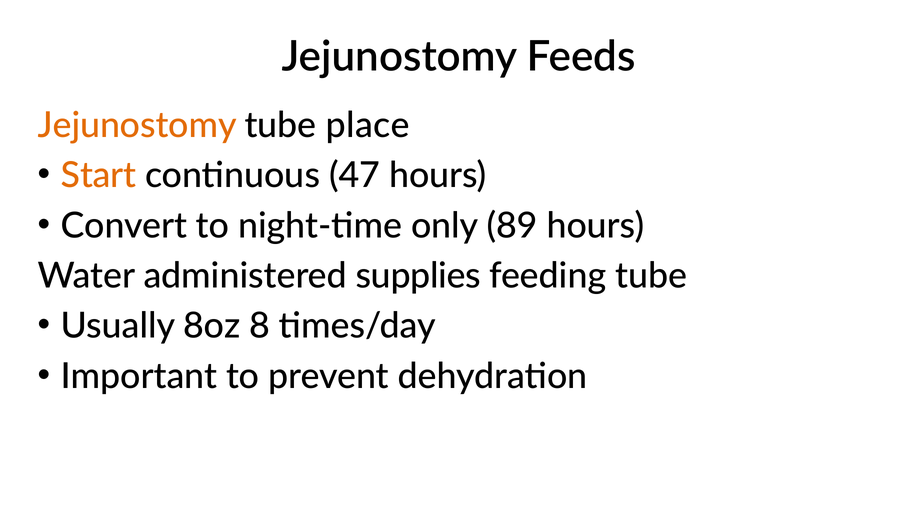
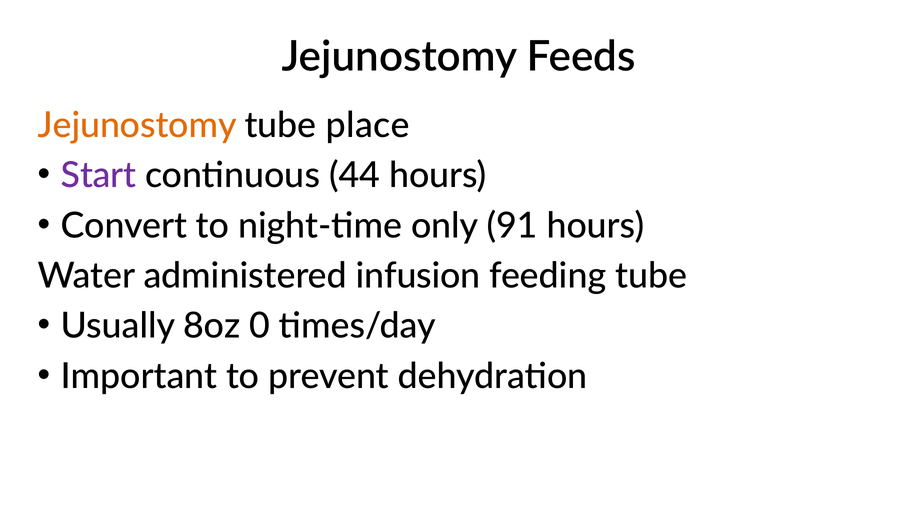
Start colour: orange -> purple (99, 175)
47: 47 -> 44 (355, 175)
89: 89 -> 91 (512, 225)
supplies: supplies -> infusion (418, 276)
8: 8 -> 0 (260, 326)
